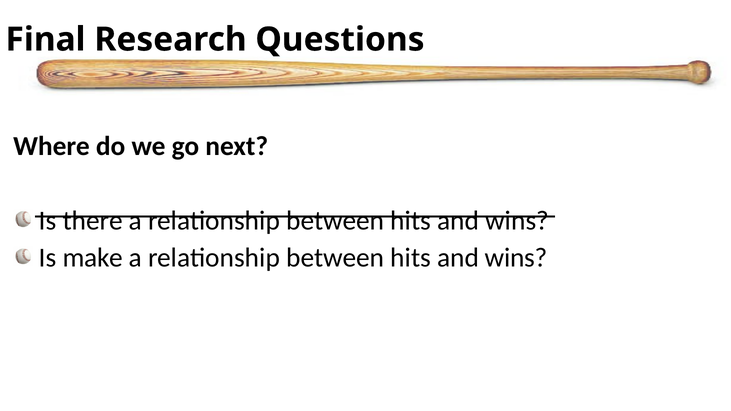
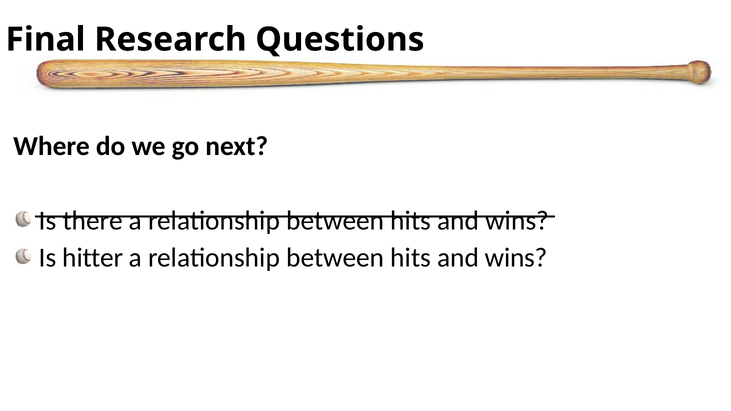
make: make -> hitter (93, 258)
